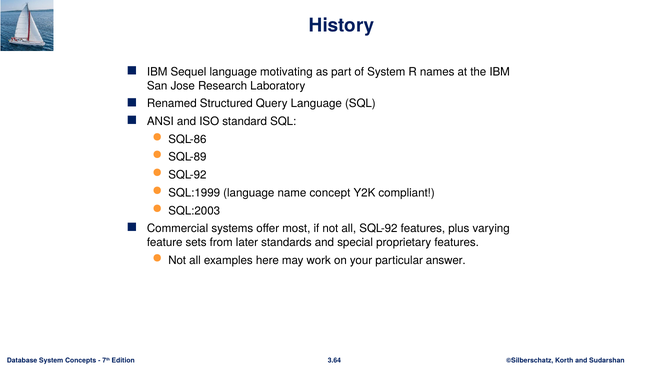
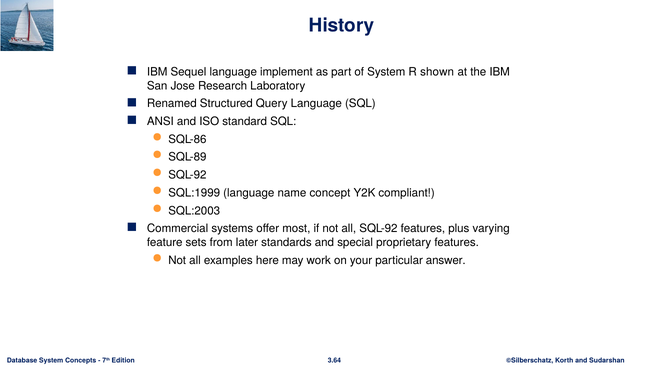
motivating: motivating -> implement (286, 72)
names: names -> shown (437, 72)
